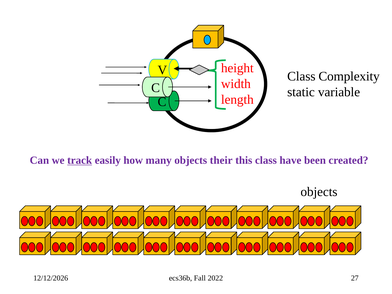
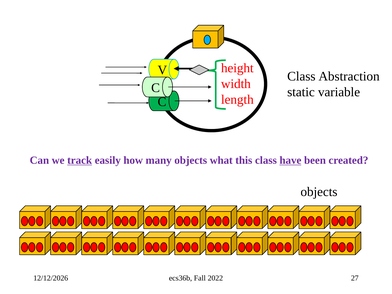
Complexity: Complexity -> Abstraction (349, 76)
their: their -> what (221, 160)
have underline: none -> present (290, 160)
